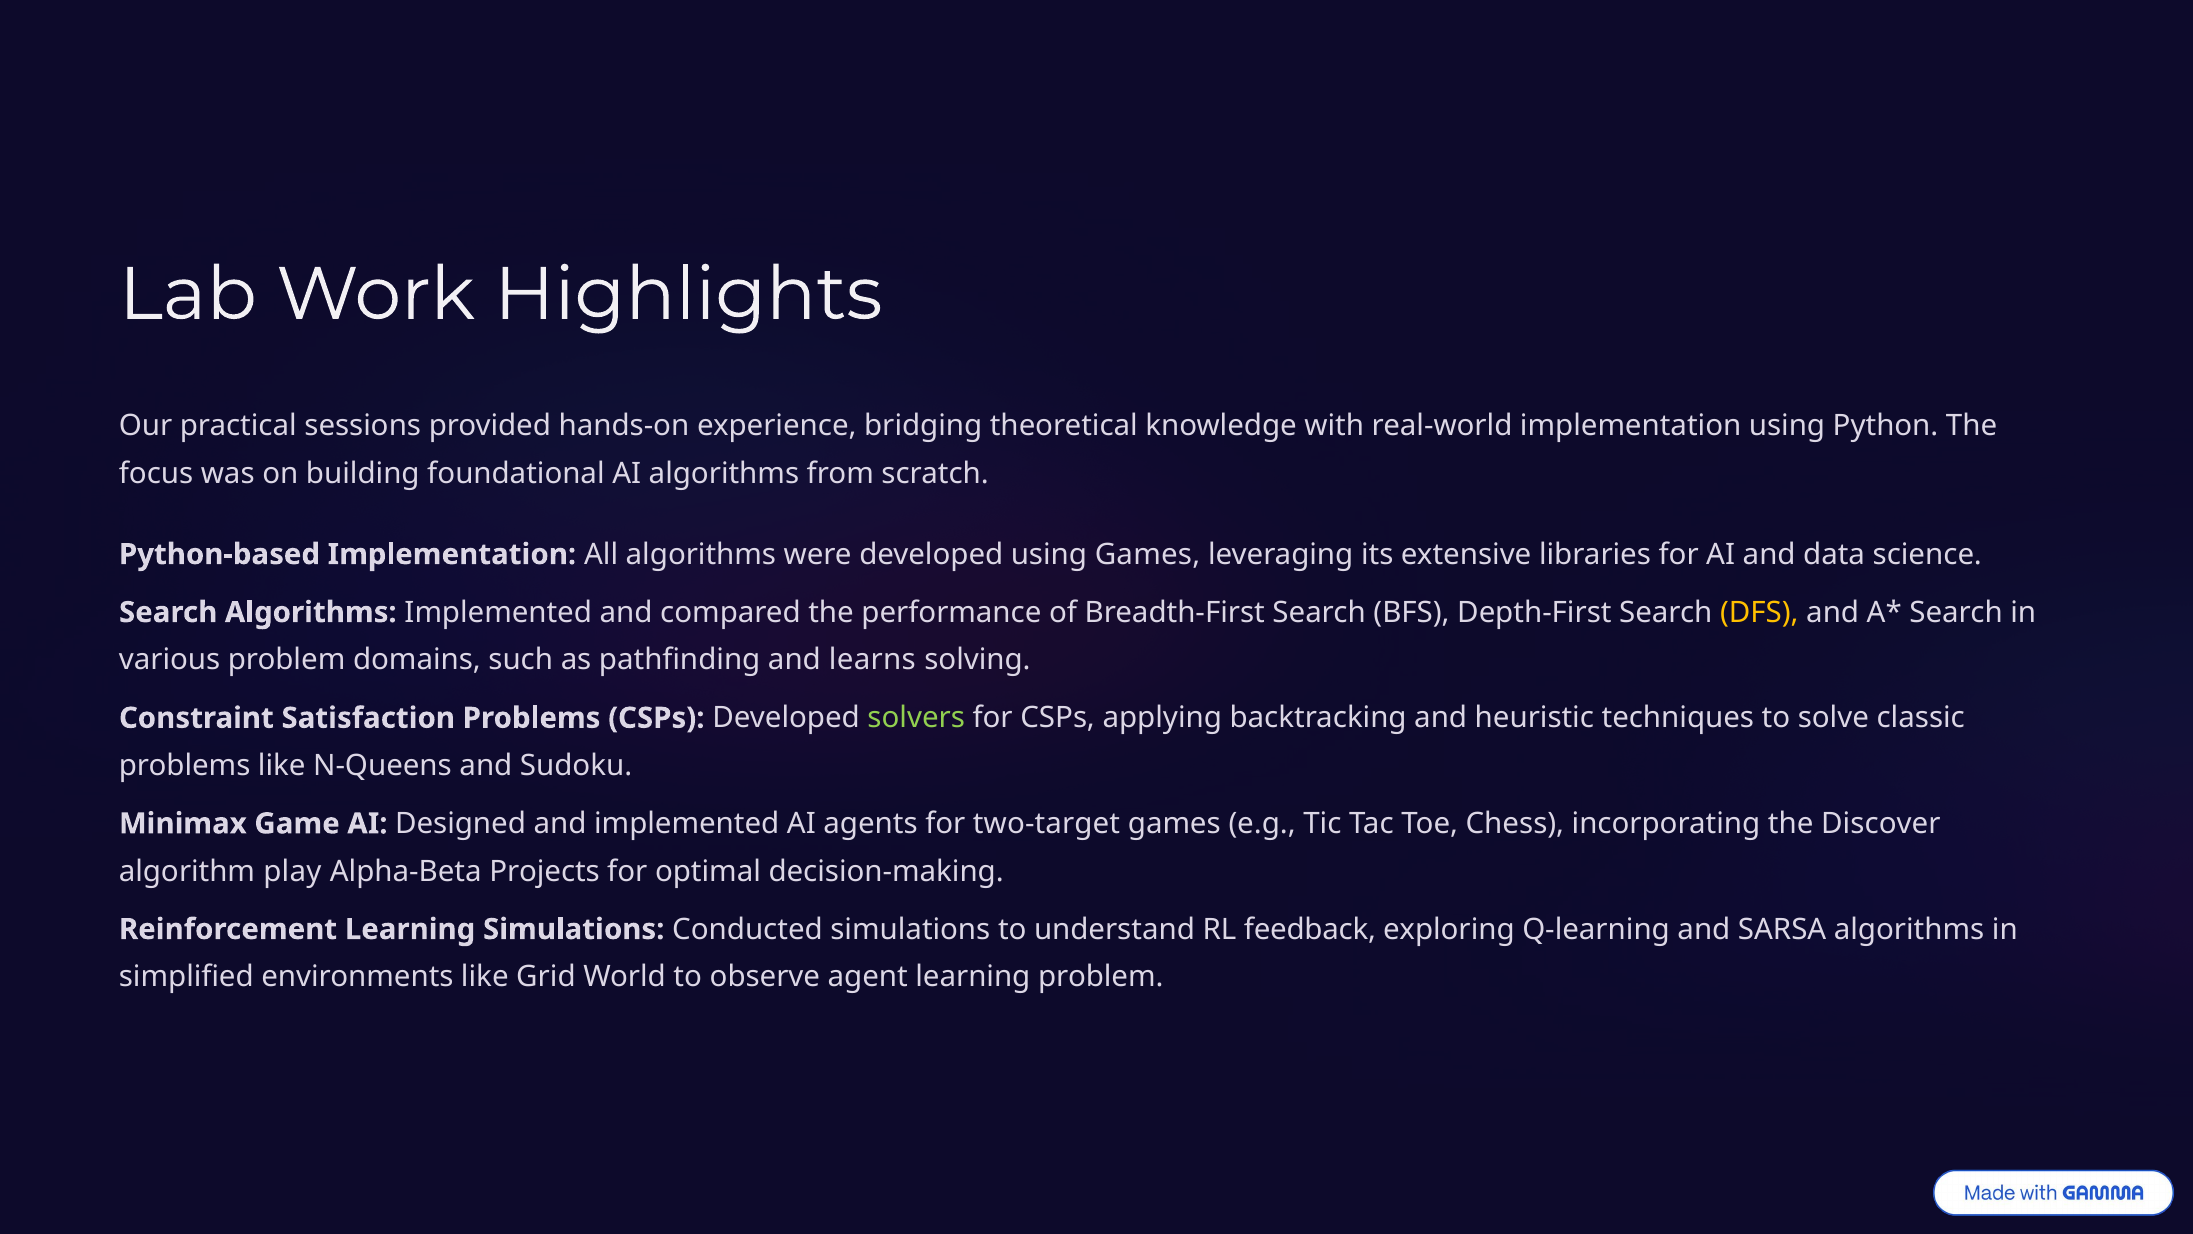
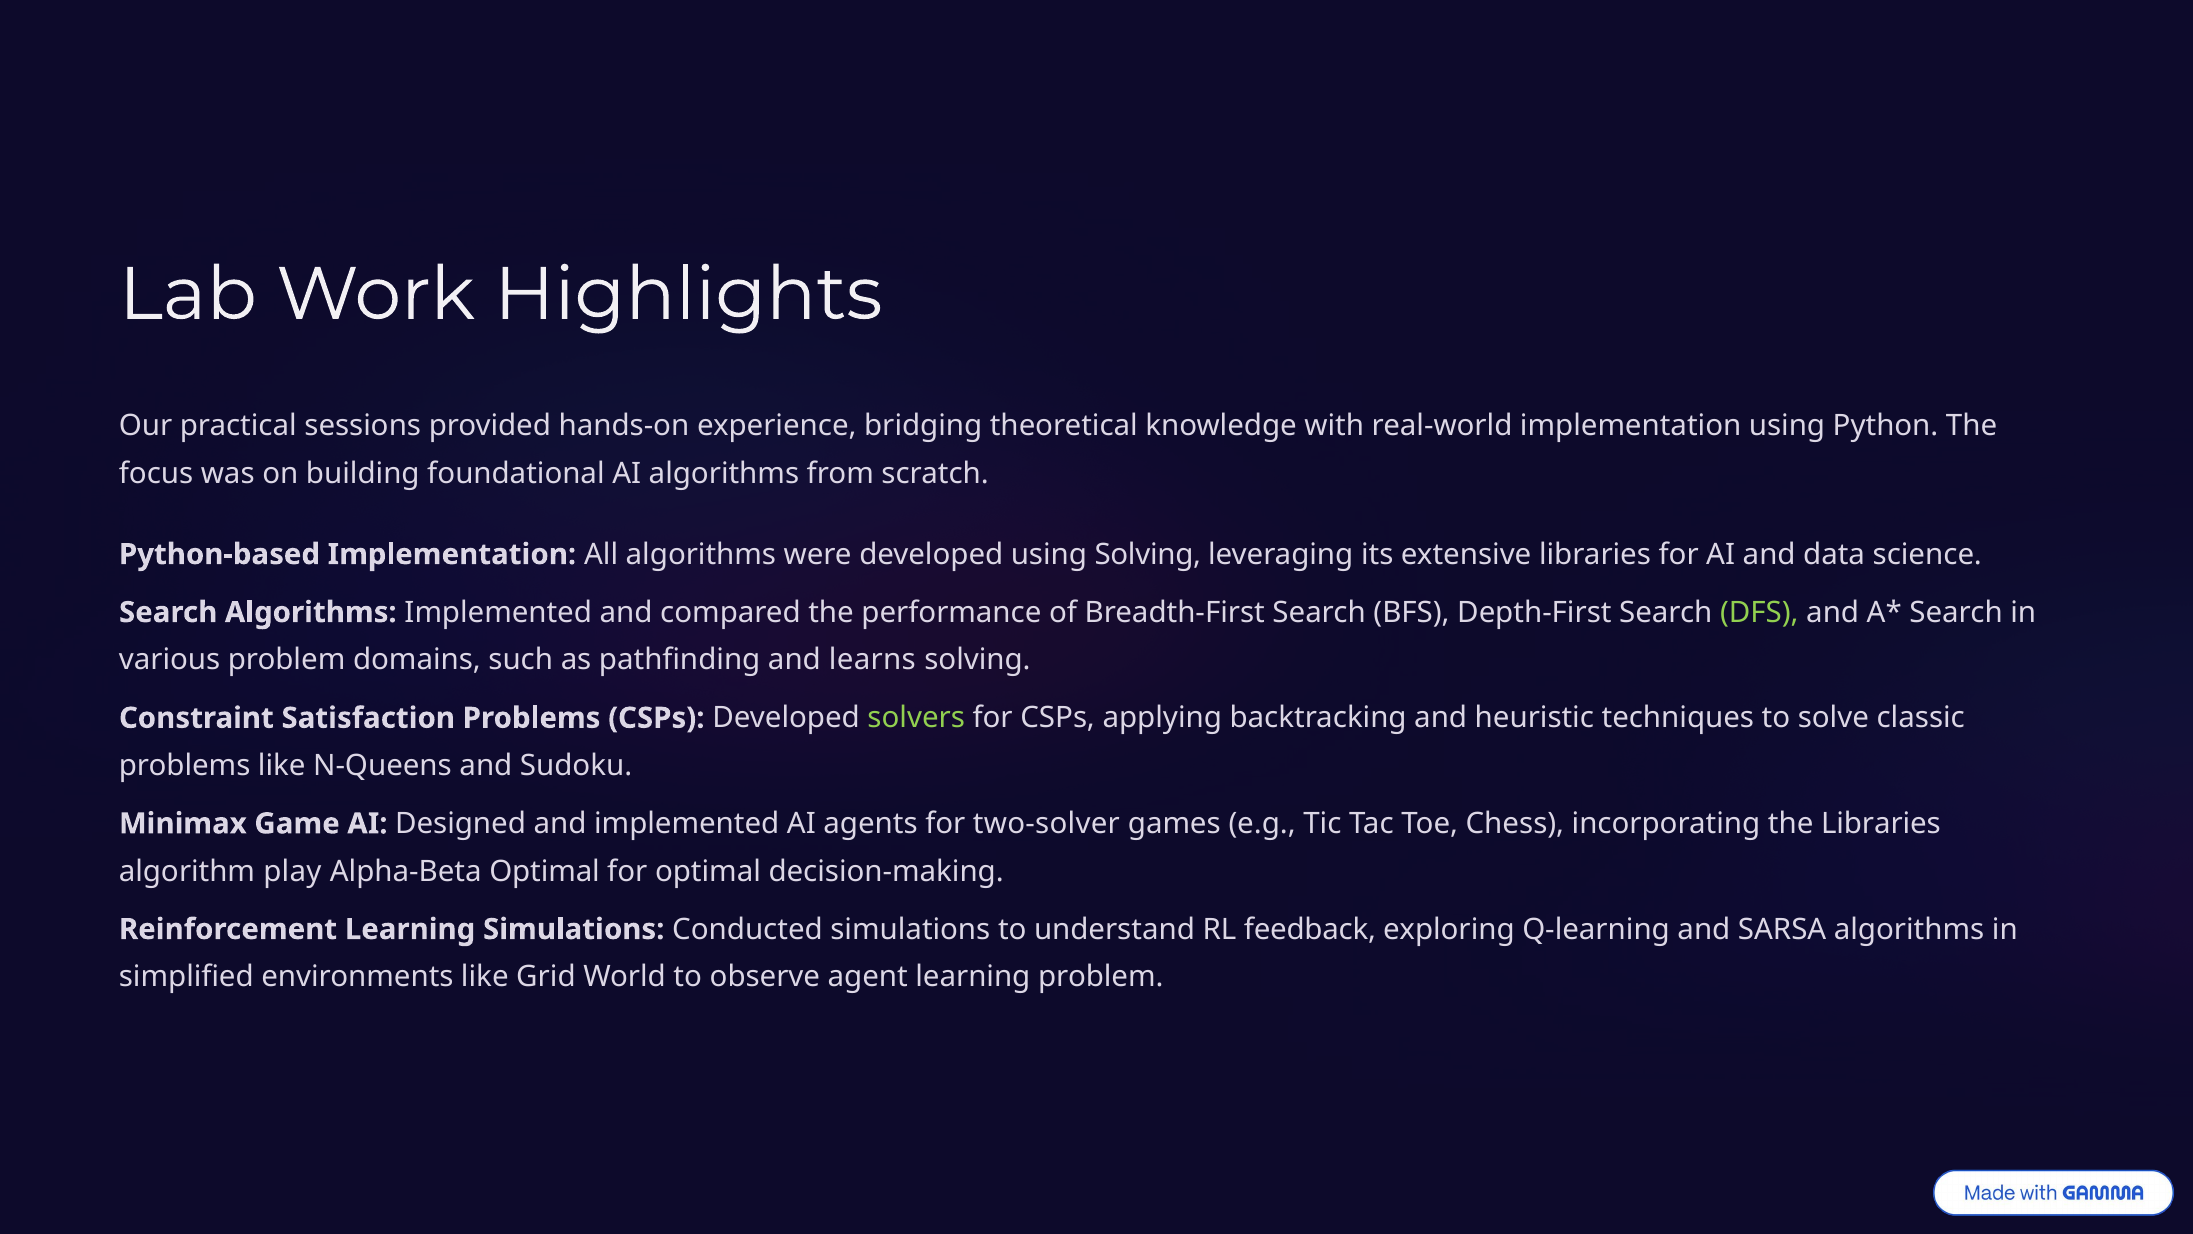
using Games: Games -> Solving (1148, 554)
DFS colour: yellow -> light green (1759, 612)
two-target: two-target -> two-solver (1046, 823)
the Discover: Discover -> Libraries (1881, 823)
Alpha-Beta Projects: Projects -> Optimal (545, 871)
